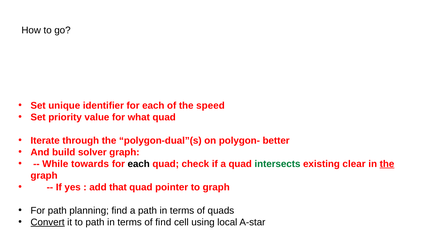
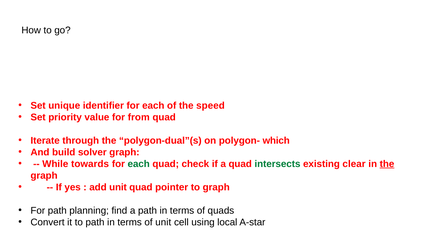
what: what -> from (139, 117)
better: better -> which (276, 141)
each colour: black -> green (139, 164)
add that: that -> unit (118, 187)
Convert underline: present -> none (48, 222)
of find: find -> unit (163, 222)
